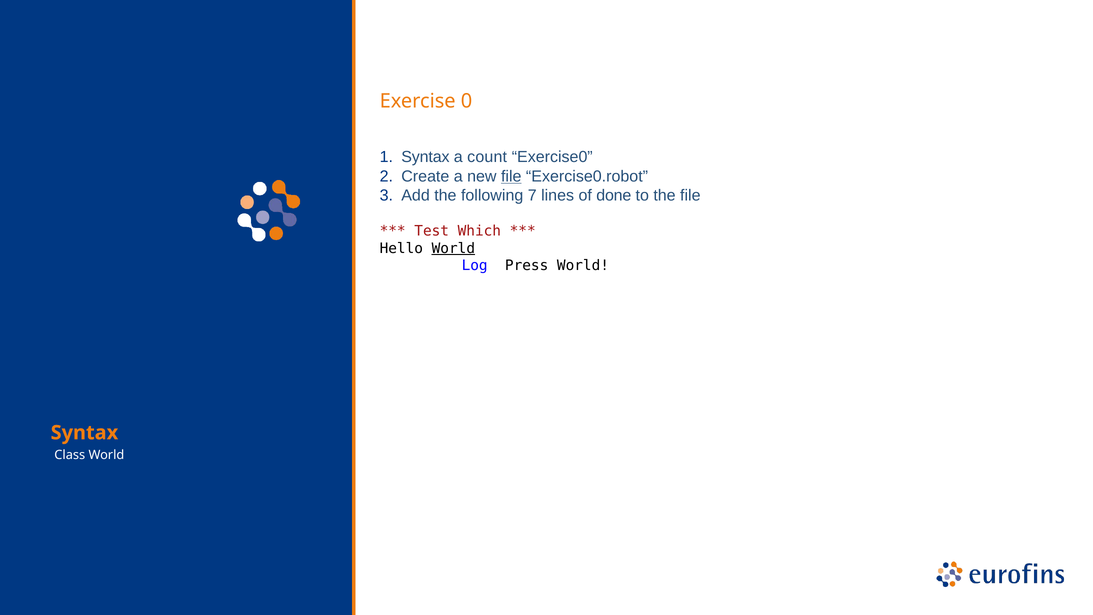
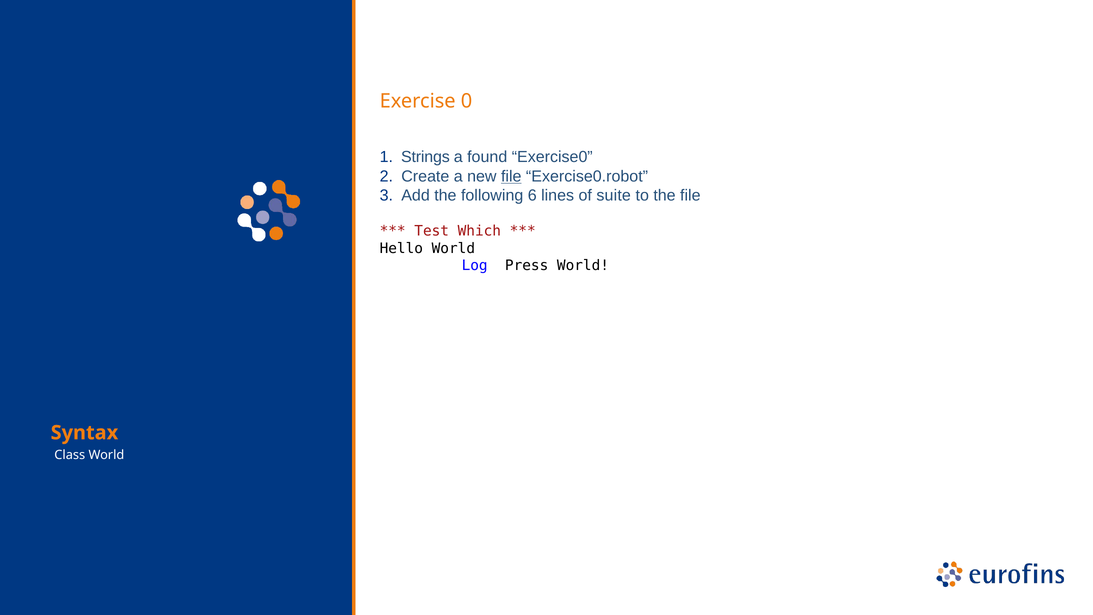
Syntax: Syntax -> Strings (425, 157)
count: count -> found (487, 157)
7: 7 -> 6 (532, 196)
done: done -> suite (614, 196)
World underline: present -> none (453, 248)
